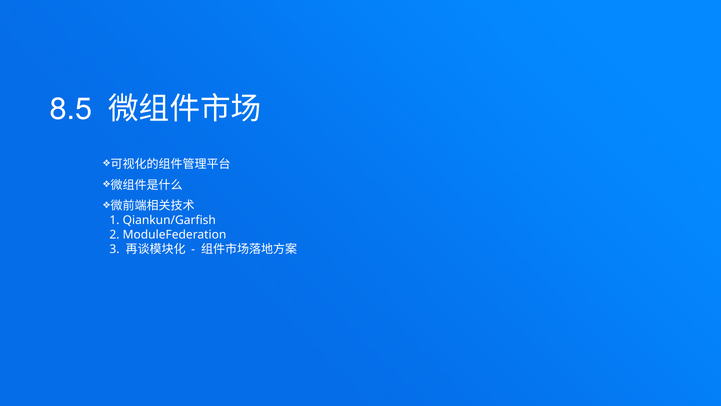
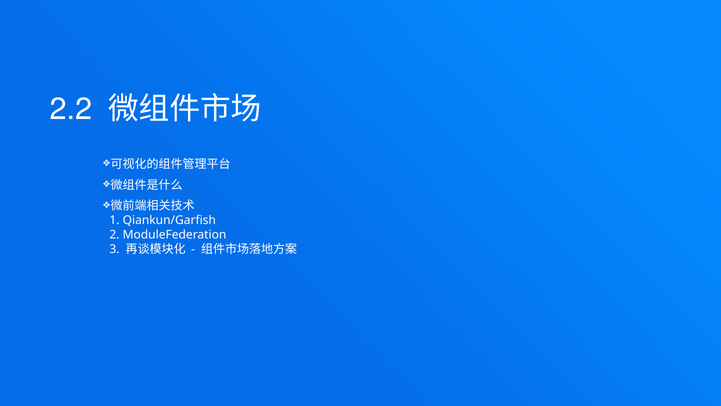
8.5: 8.5 -> 2.2 (71, 109)
